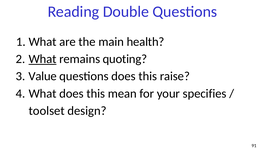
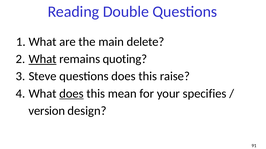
health: health -> delete (146, 42)
Value: Value -> Steve (43, 77)
does underline: none -> present (71, 94)
toolset: toolset -> version (47, 111)
